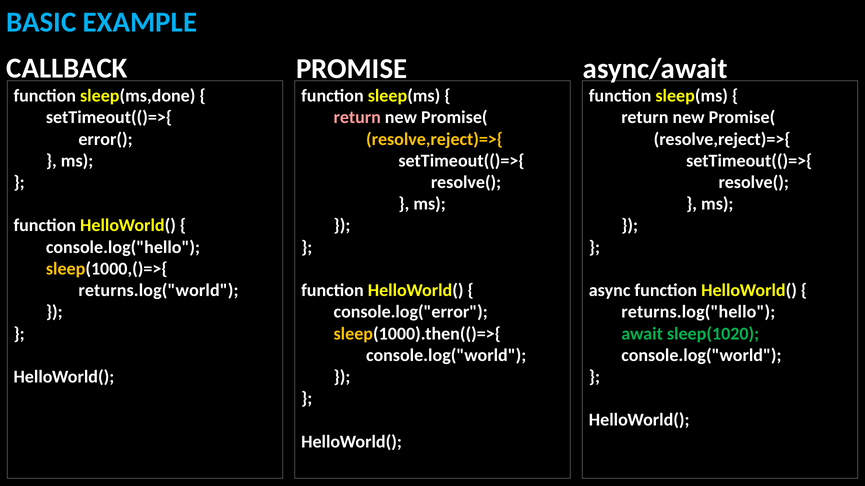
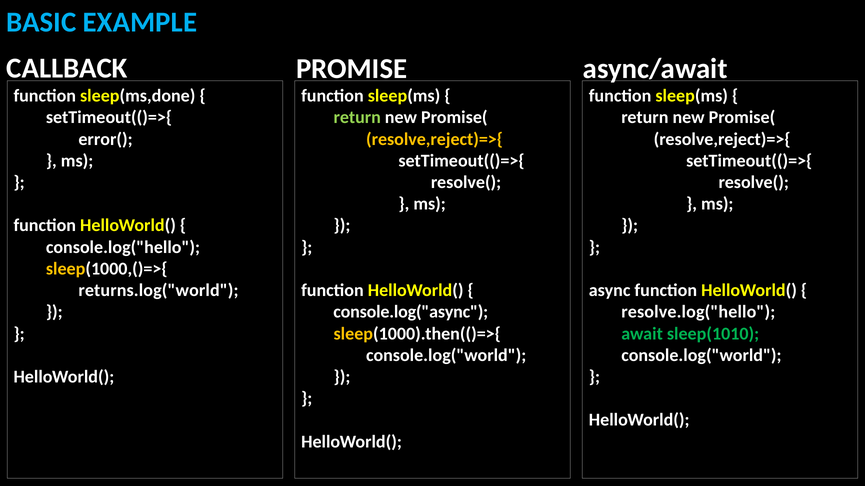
return colour: pink -> light green (357, 118)
console.log("error: console.log("error -> console.log("async (411, 312)
returns.log("hello: returns.log("hello -> resolve.log("hello (698, 312)
sleep(1020: sleep(1020 -> sleep(1010 (713, 334)
